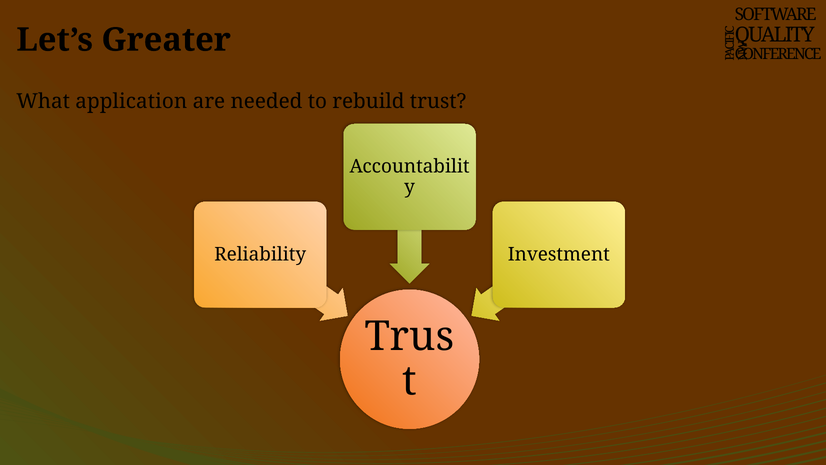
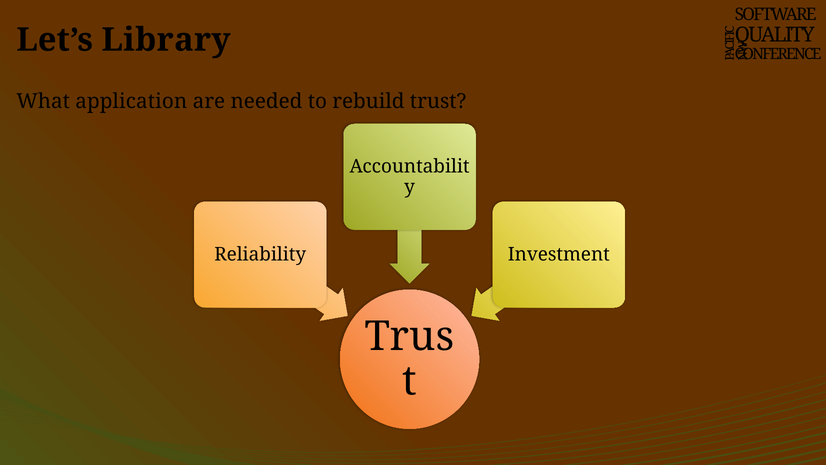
Greater: Greater -> Library (166, 40)
